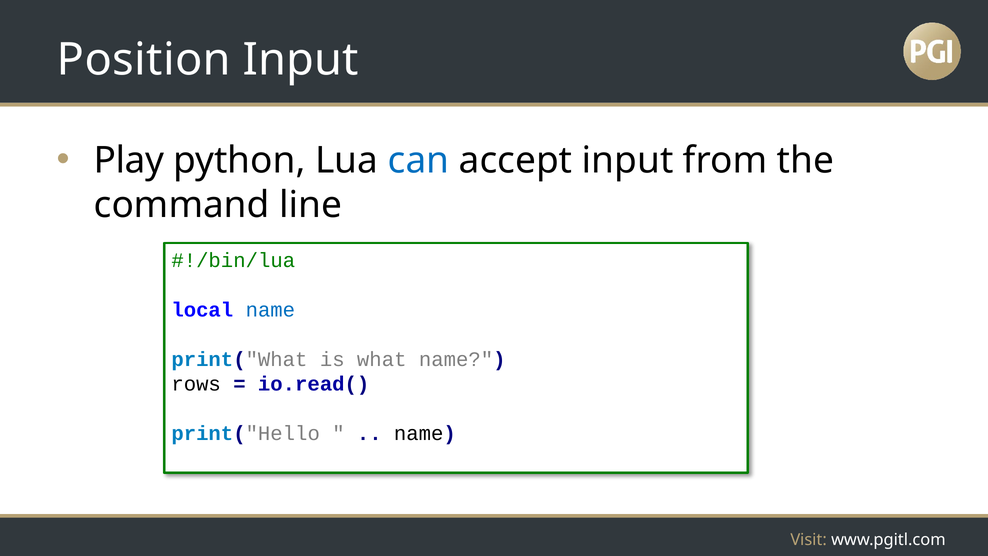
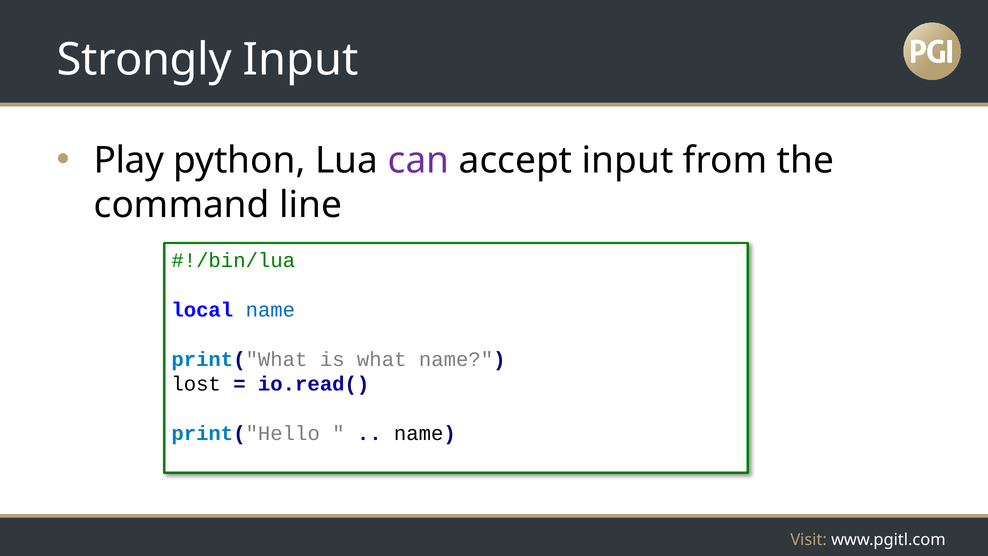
Position: Position -> Strongly (144, 60)
can colour: blue -> purple (419, 161)
rows: rows -> lost (196, 384)
